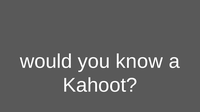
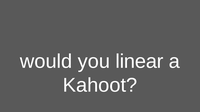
know: know -> linear (139, 62)
